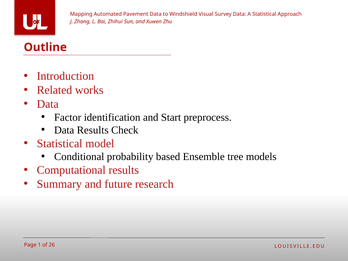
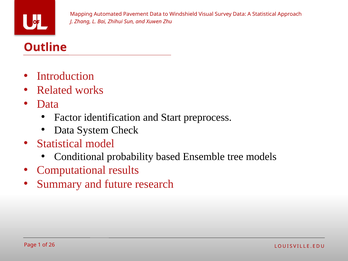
Data Results: Results -> System (93, 130)
